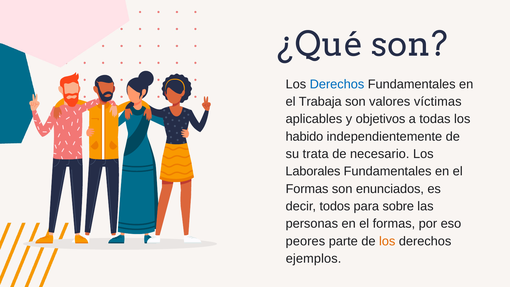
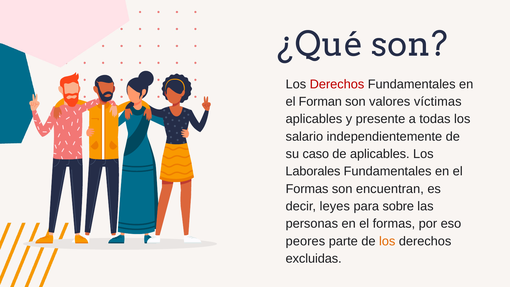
Derechos colour: blue -> red (337, 84)
Trabaja: Trabaja -> Forman (320, 102)
objetivos: objetivos -> presente (380, 119)
habido: habido -> salario (304, 137)
trata: trata -> caso (316, 154)
de necesario: necesario -> aplicables (380, 154)
enunciados: enunciados -> encuentran (390, 189)
todos: todos -> leyes (335, 206)
ejemplos: ejemplos -> excluidas (314, 259)
